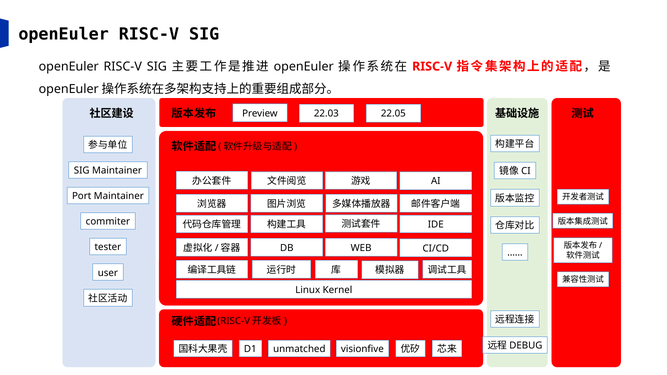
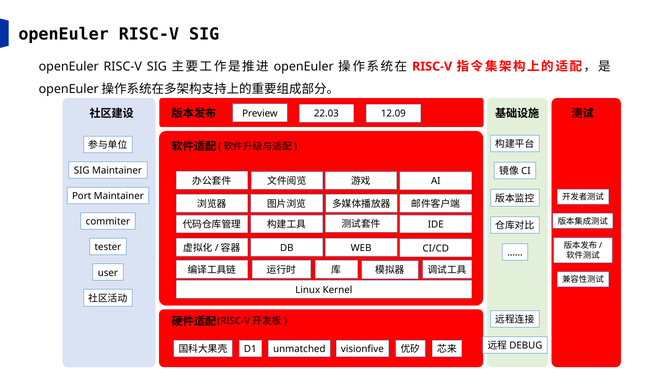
22.05: 22.05 -> 12.09 (393, 114)
